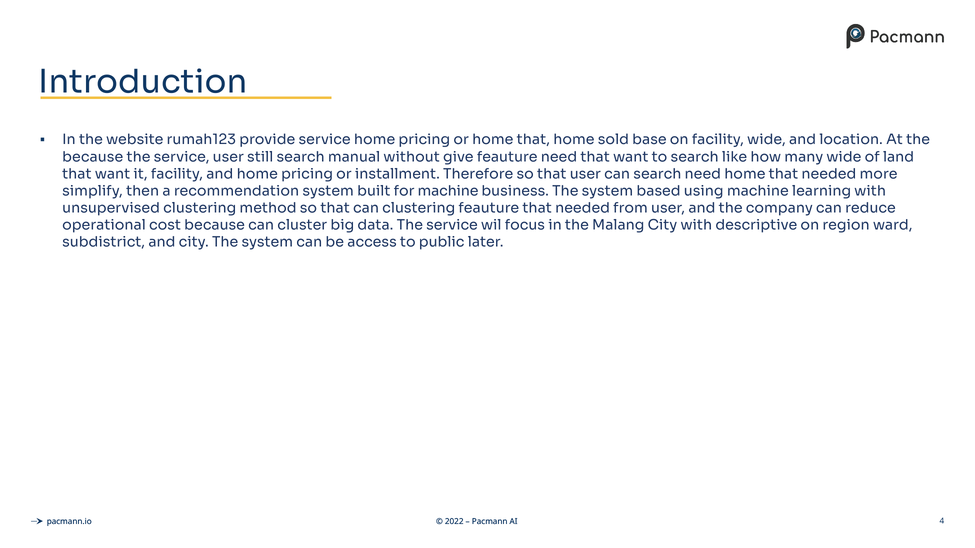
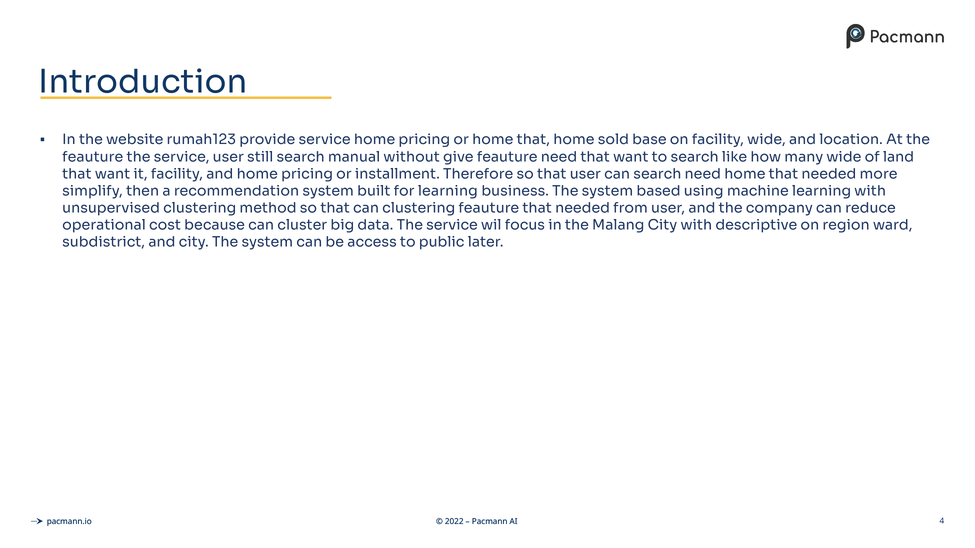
because: because -> feauture (93, 157)
for machine: machine -> learning (448, 191)
